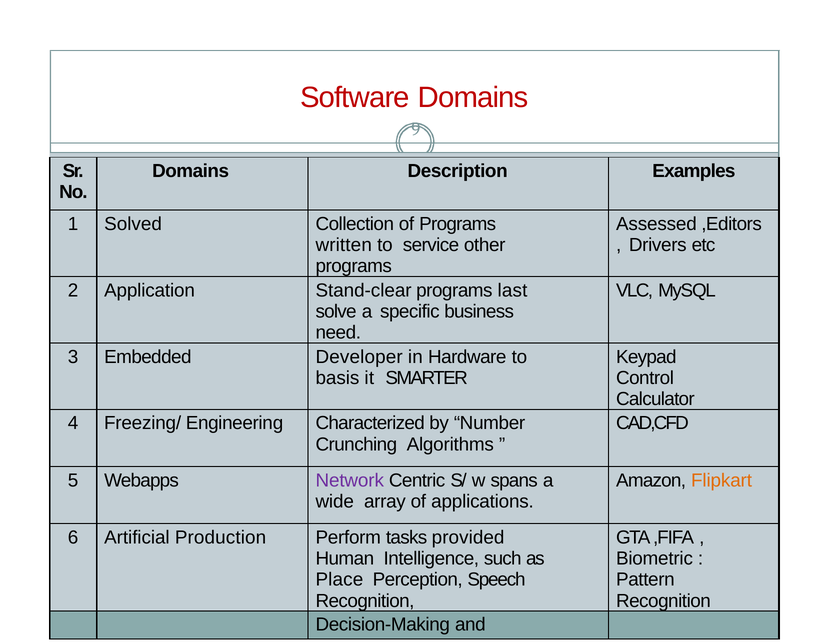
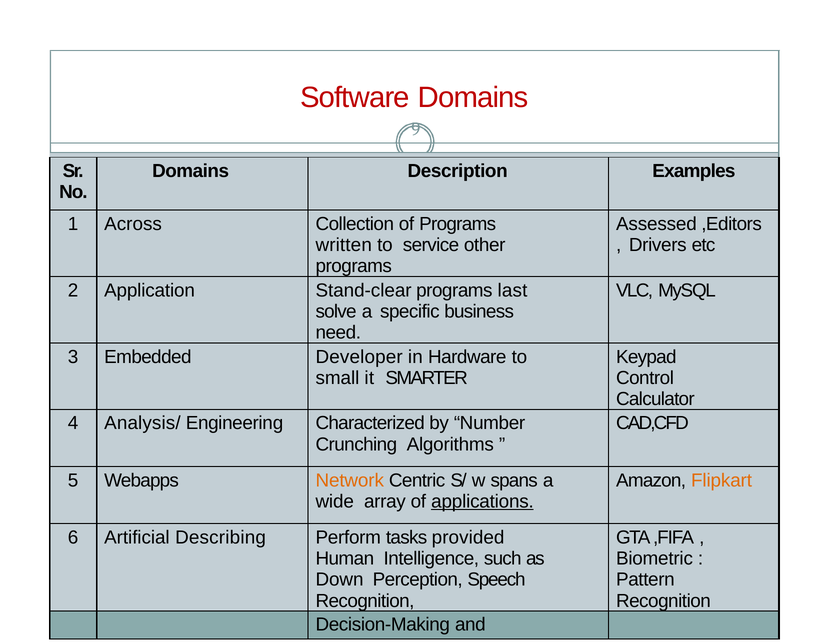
Solved: Solved -> Across (133, 224)
basis: basis -> small (337, 378)
Freezing/: Freezing/ -> Analysis/ (142, 423)
Network colour: purple -> orange (350, 480)
applications underline: none -> present (483, 501)
Production: Production -> Describing (221, 537)
Place: Place -> Down (340, 579)
